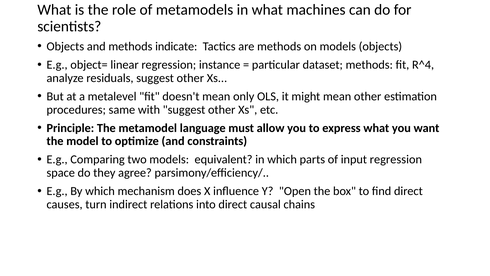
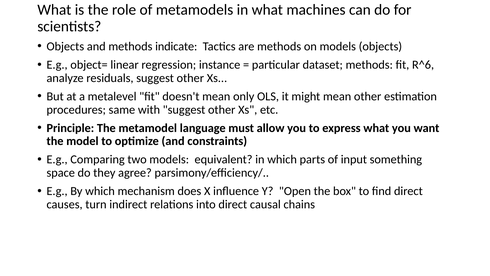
R^4: R^4 -> R^6 (423, 65)
input regression: regression -> something (396, 159)
